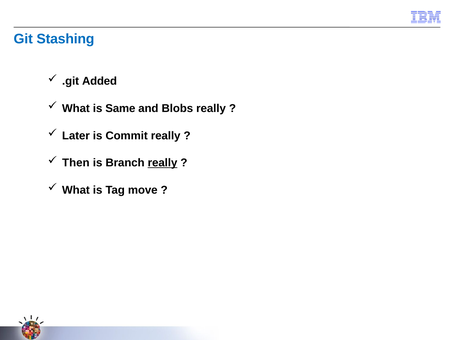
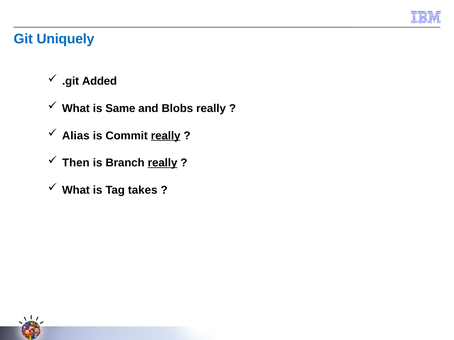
Stashing: Stashing -> Uniquely (65, 39)
Later: Later -> Alias (76, 136)
really underline: none -> present (166, 136)
move: move -> takes (143, 190)
